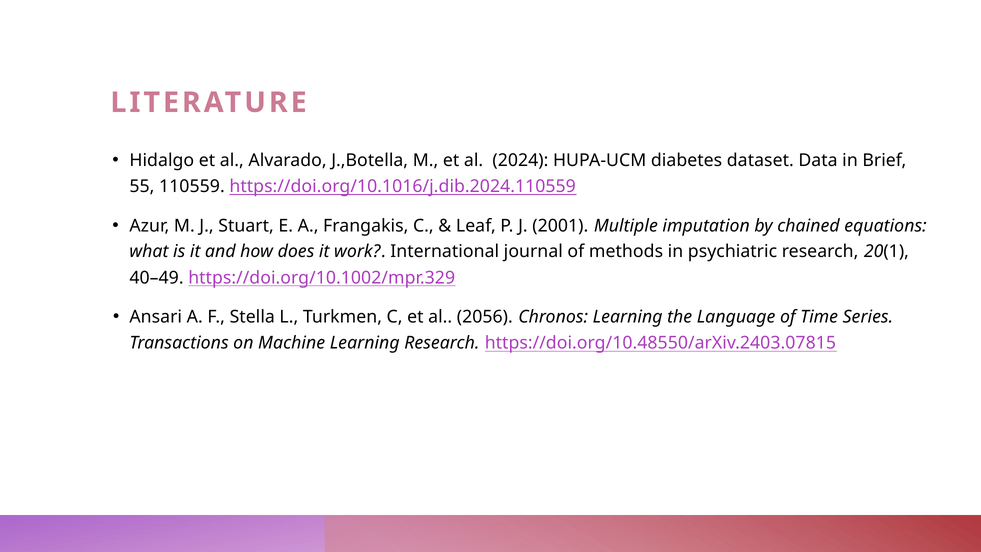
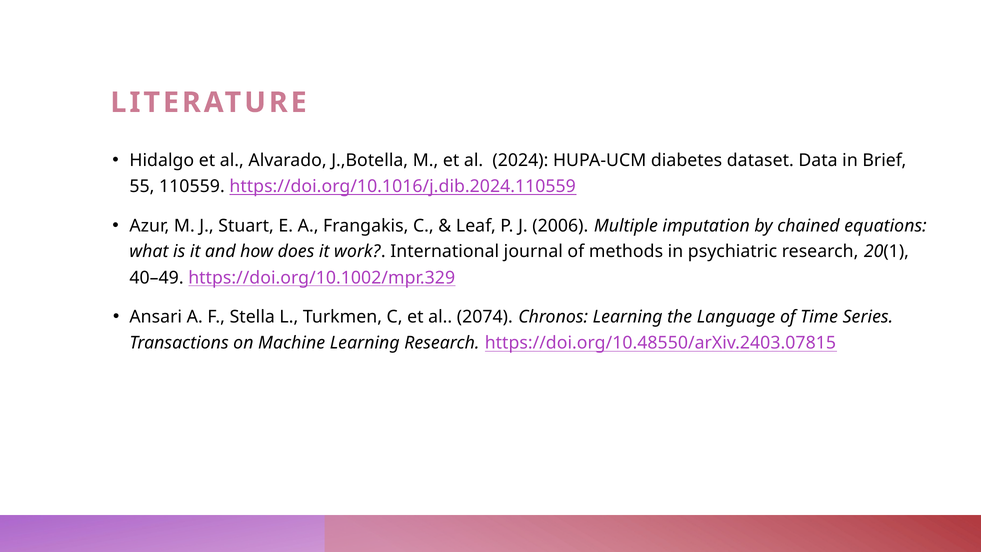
2001: 2001 -> 2006 (560, 226)
2056: 2056 -> 2074 (485, 317)
